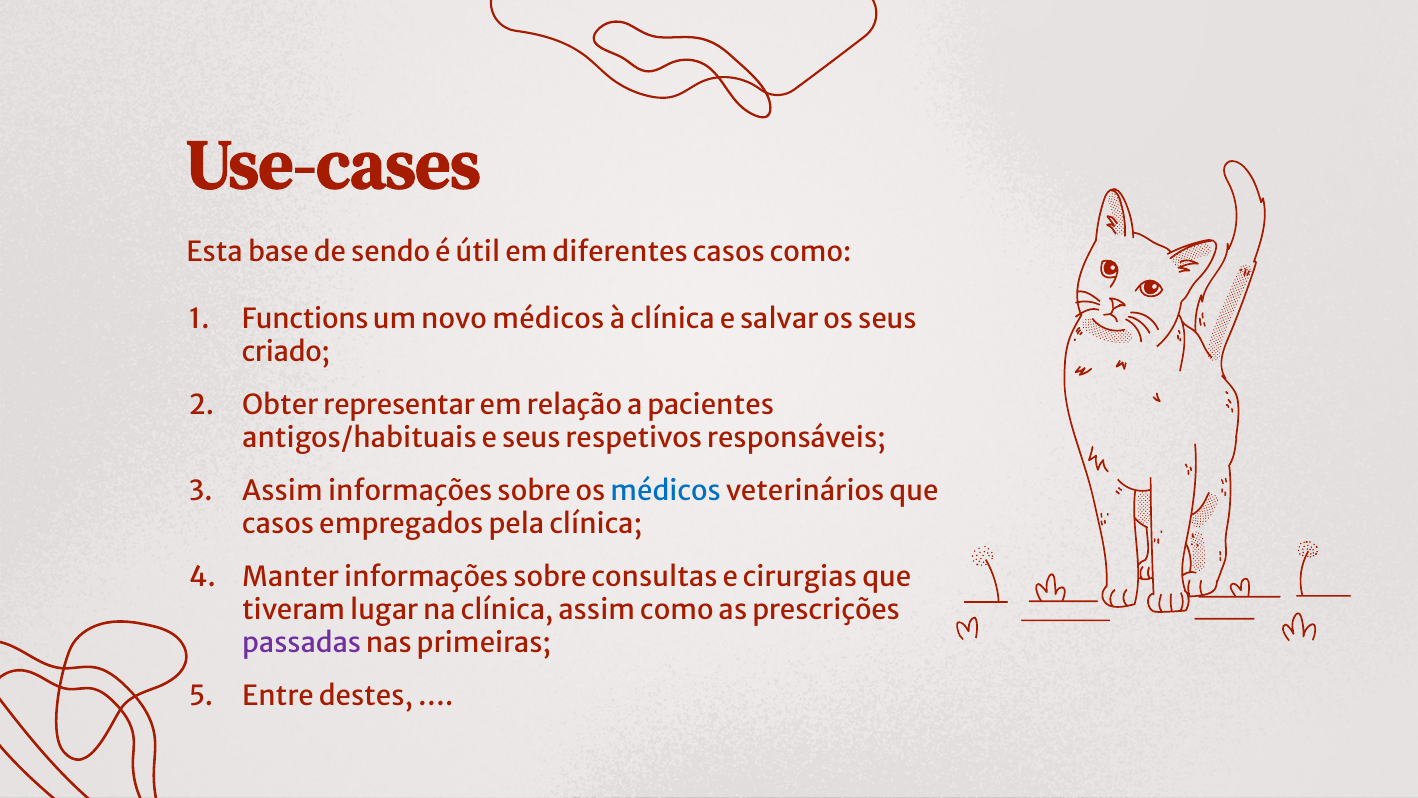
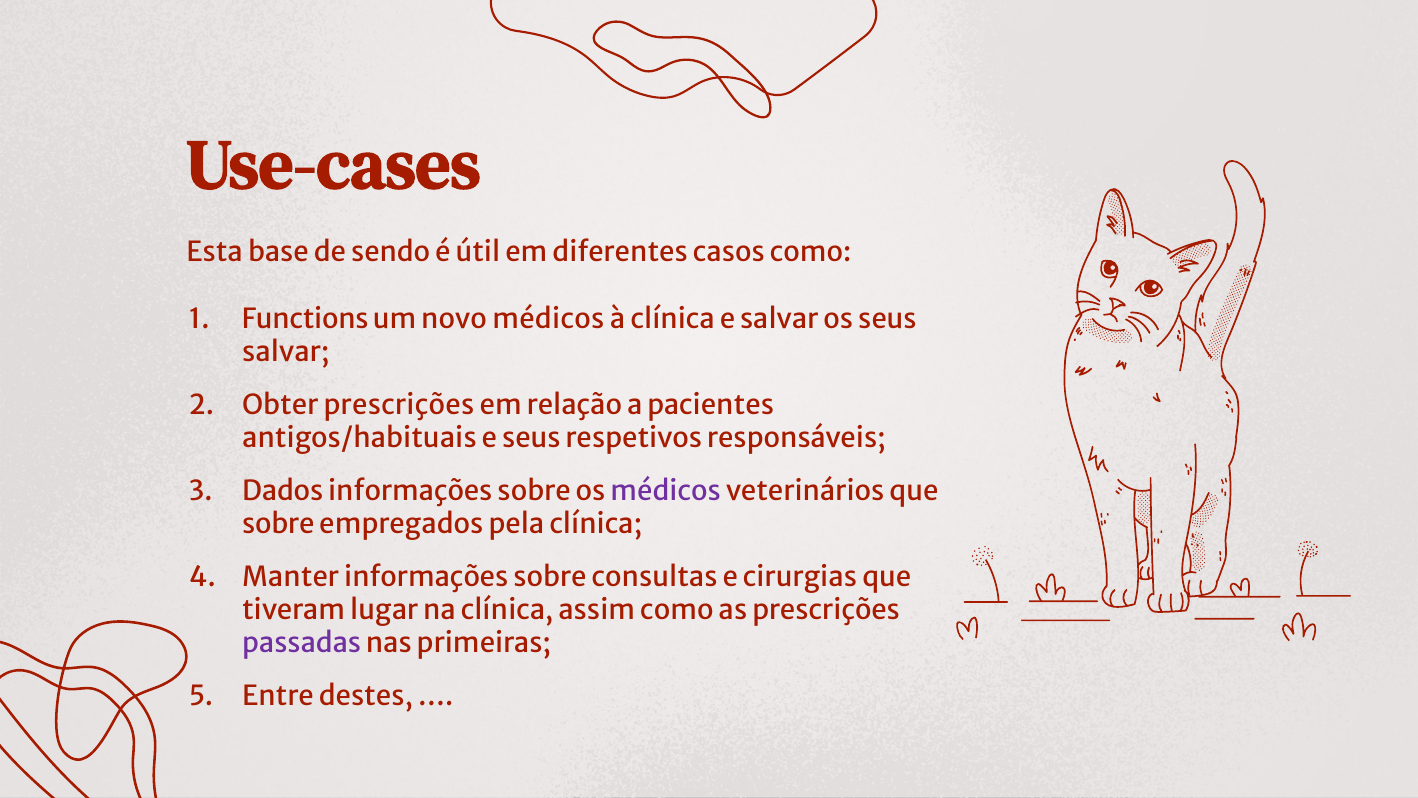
criado: criado -> salvar (286, 352)
Obter representar: representar -> prescrições (399, 405)
Assim: Assim -> Dados (283, 491)
médicos colour: blue -> purple (666, 491)
casos: casos -> sobre (278, 524)
